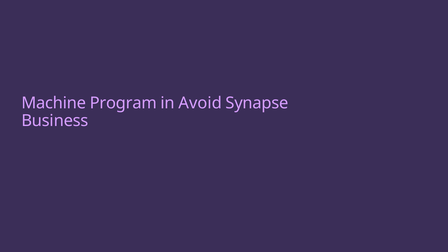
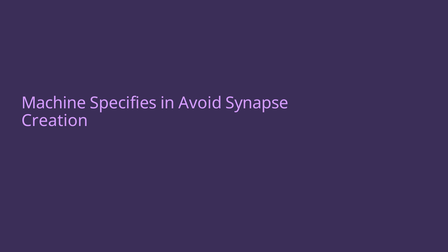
Program: Program -> Specifies (123, 103)
Business: Business -> Creation (55, 121)
